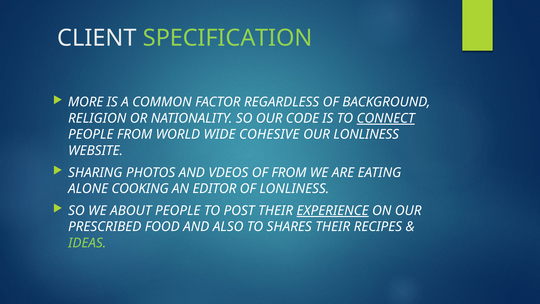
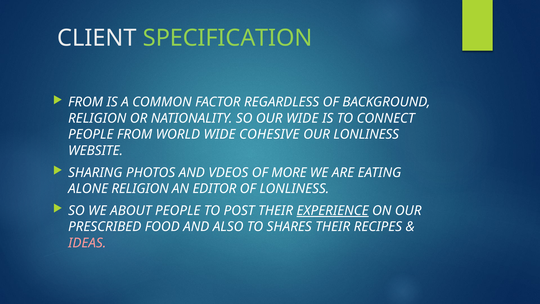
MORE: MORE -> FROM (86, 102)
OUR CODE: CODE -> WIDE (302, 118)
CONNECT underline: present -> none (386, 118)
OF FROM: FROM -> MORE (289, 172)
ALONE COOKING: COOKING -> RELIGION (140, 189)
IDEAS colour: light green -> pink (87, 243)
